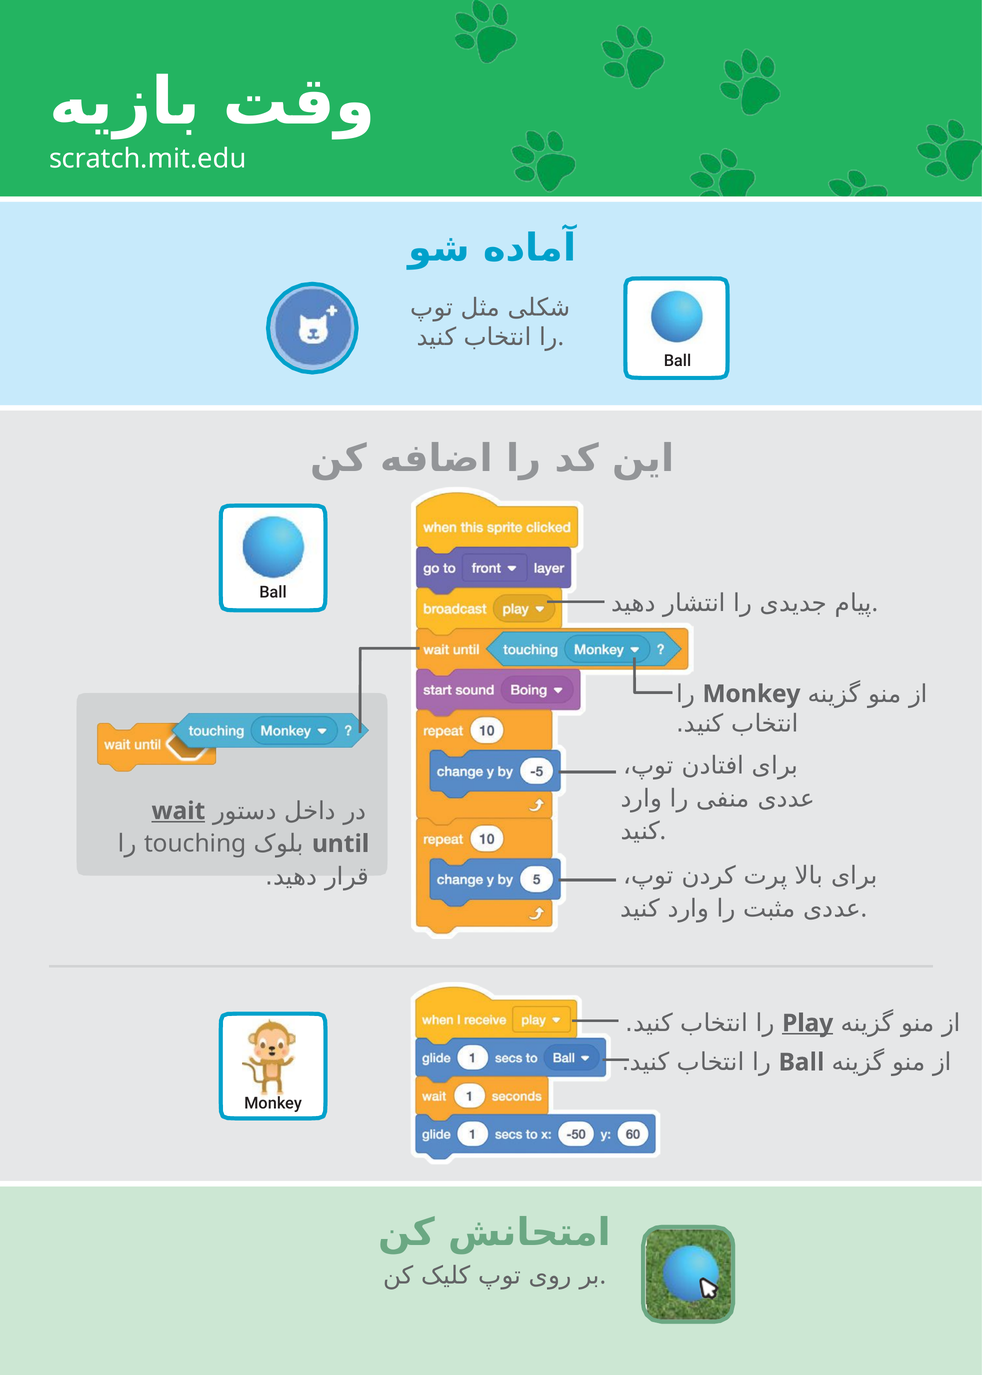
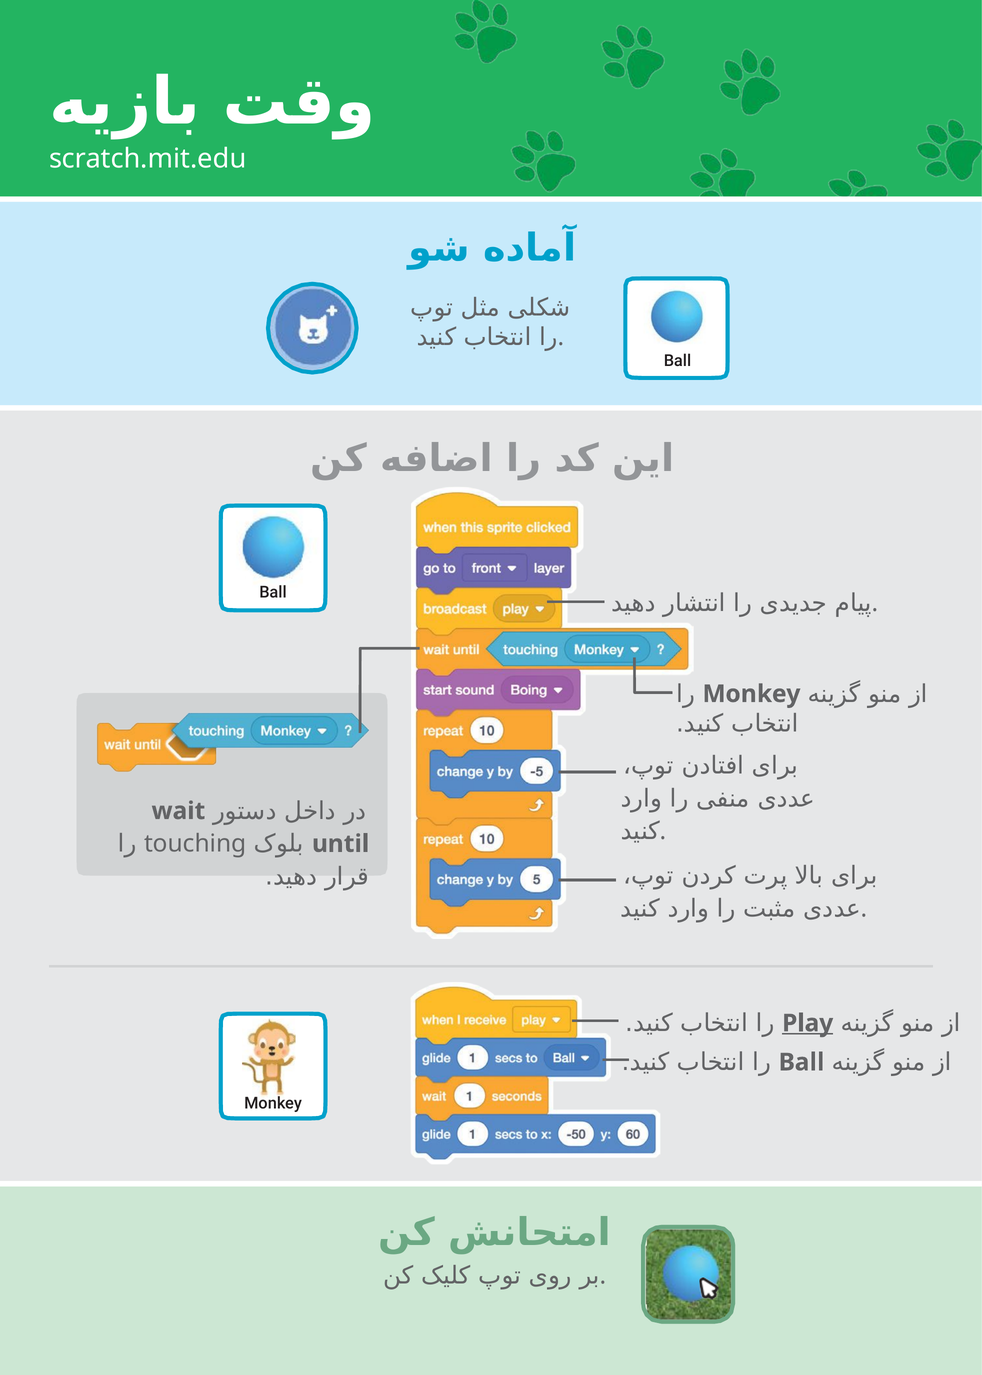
wait underline: present -> none (178, 811)
